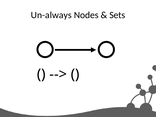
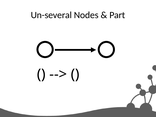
Un-always: Un-always -> Un-several (51, 15)
Sets: Sets -> Part (117, 15)
